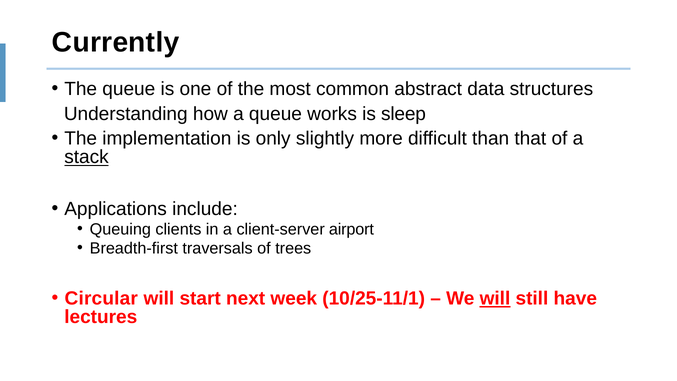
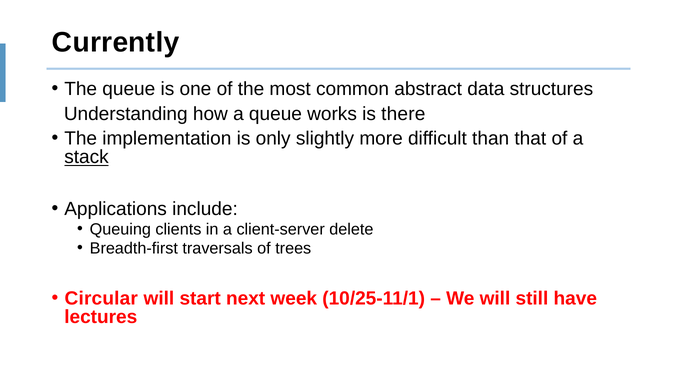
sleep: sleep -> there (403, 114)
airport: airport -> delete (351, 229)
will underline: present -> none (495, 298)
